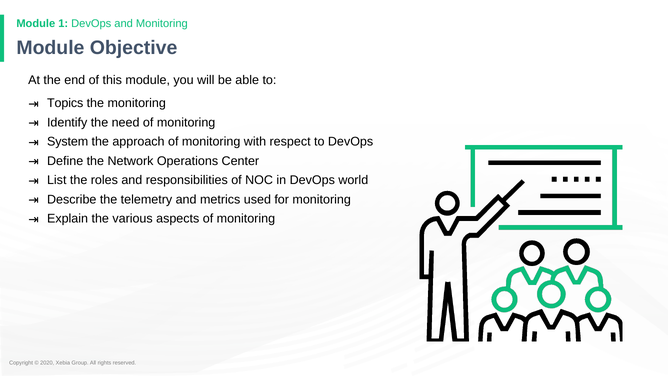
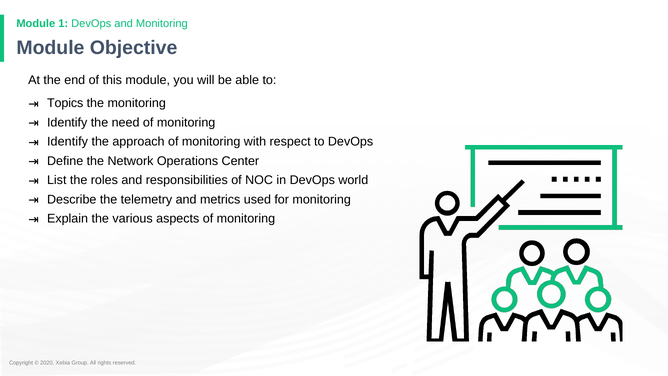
System: System -> Identify (68, 142)
